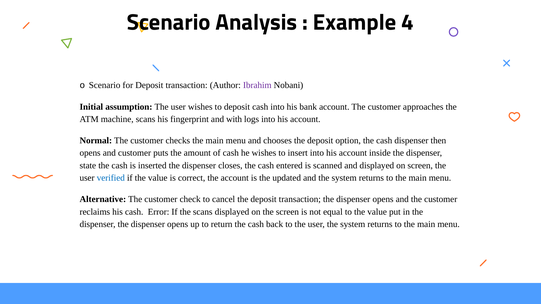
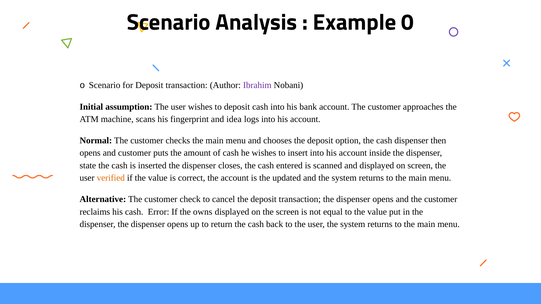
4: 4 -> 0 (408, 22)
with: with -> idea (234, 119)
verified colour: blue -> orange (111, 178)
the scans: scans -> owns (203, 212)
